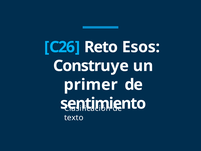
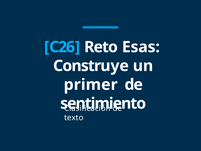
Esos: Esos -> Esas (141, 47)
